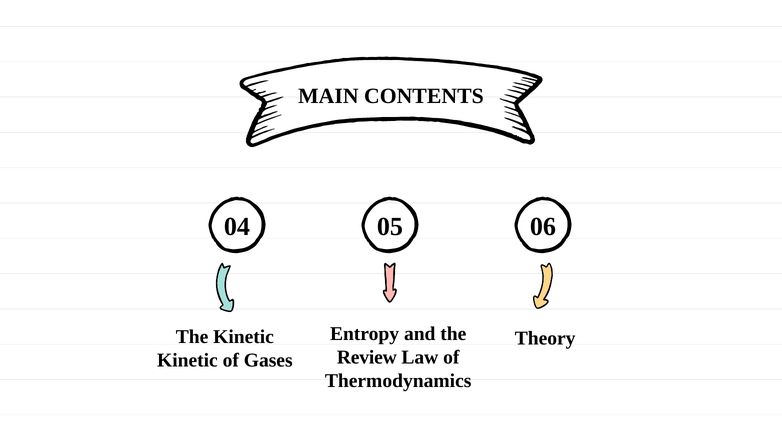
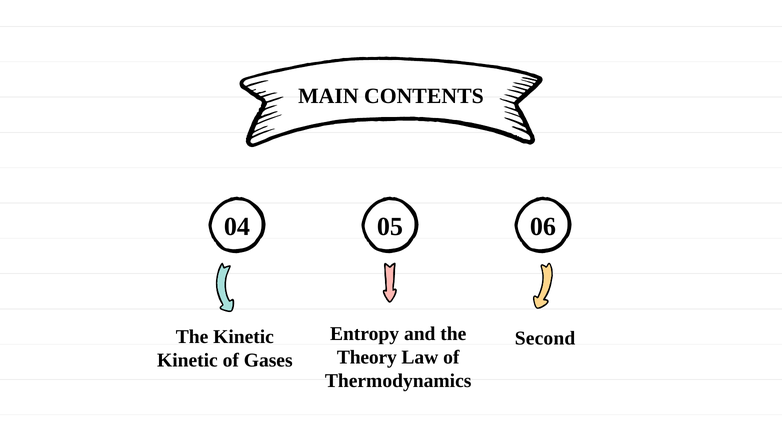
Theory: Theory -> Second (545, 338)
Review: Review -> Theory (367, 357)
